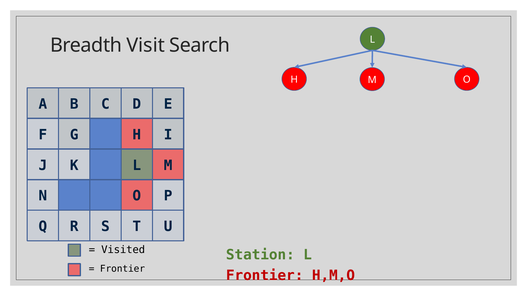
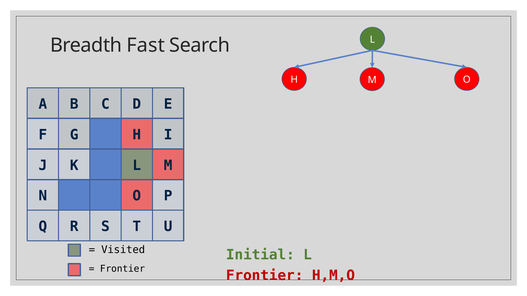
Visit: Visit -> Fast (146, 46)
Station: Station -> Initial (260, 255)
